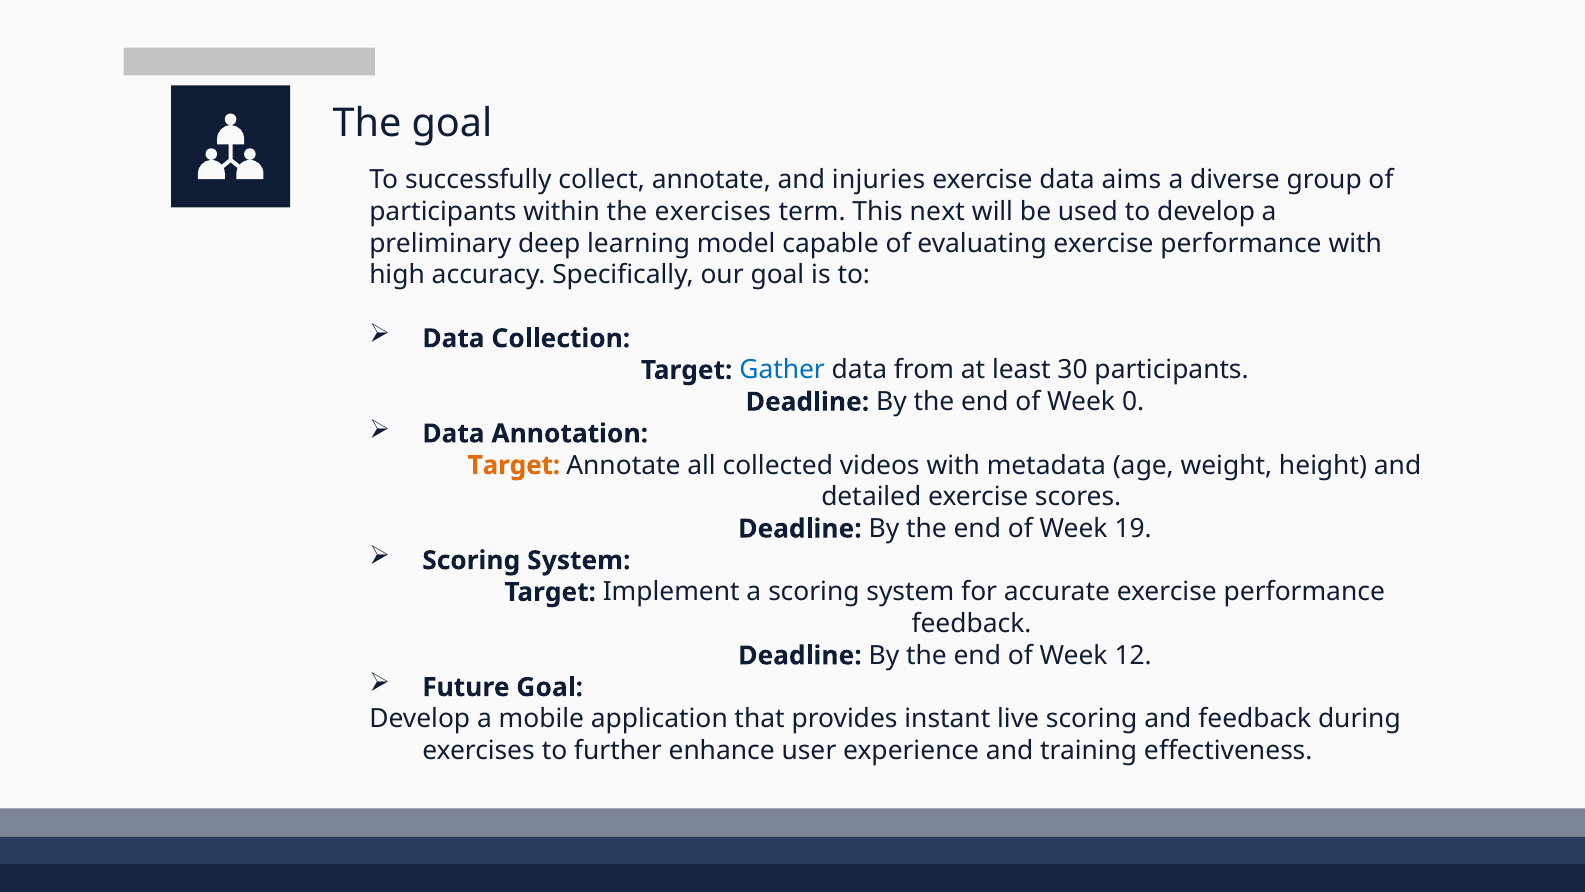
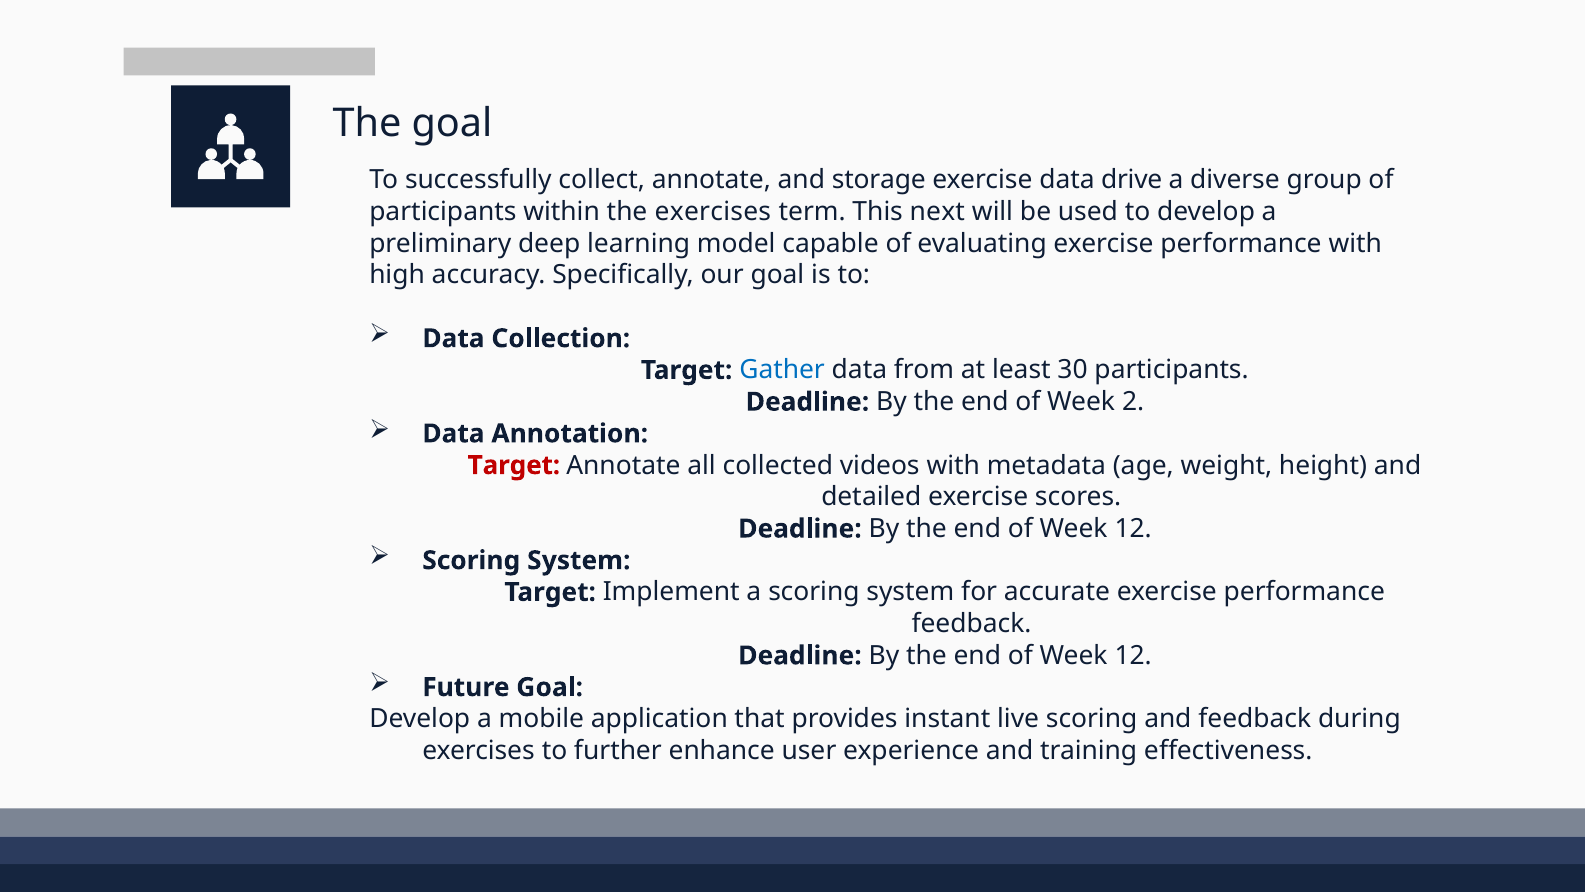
injuries: injuries -> storage (879, 180)
aims: aims -> drive (1132, 180)
0: 0 -> 2 (1133, 402)
Target colour: orange -> red (514, 465)
19: 19 -> 12 (1133, 529)
